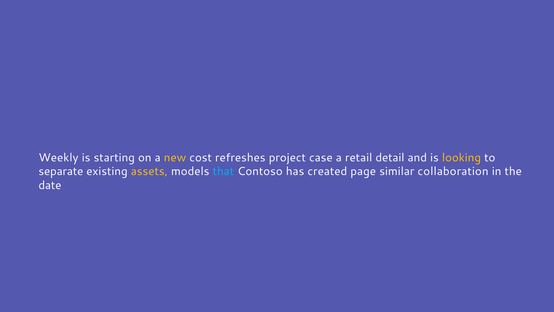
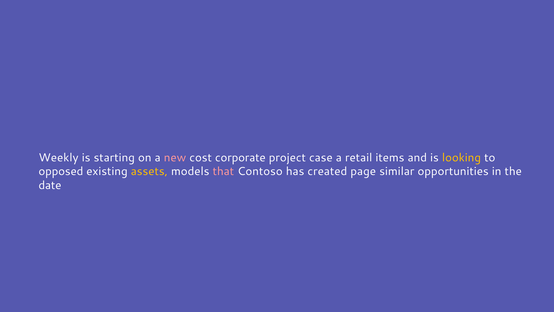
new colour: yellow -> pink (175, 157)
refreshes: refreshes -> corporate (240, 157)
detail: detail -> items (390, 157)
separate: separate -> opposed (61, 171)
that colour: light blue -> pink (223, 171)
collaboration: collaboration -> opportunities (453, 171)
